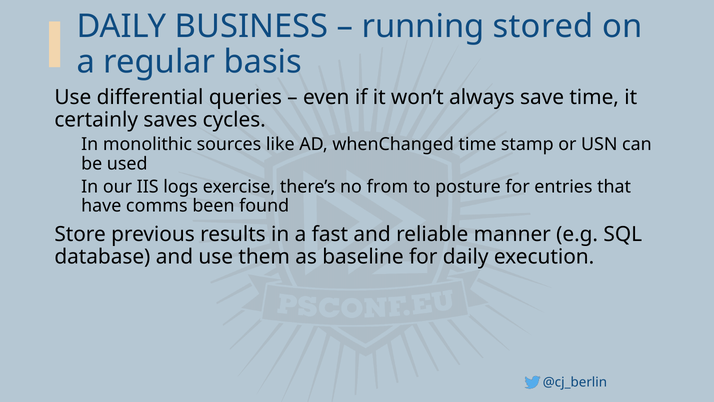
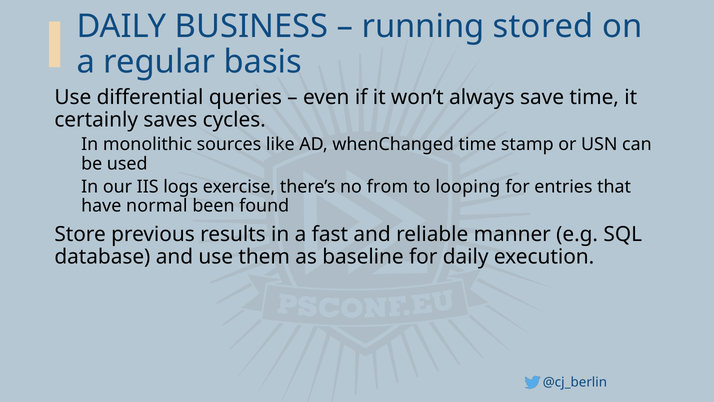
posture: posture -> looping (468, 187)
comms: comms -> normal (157, 206)
